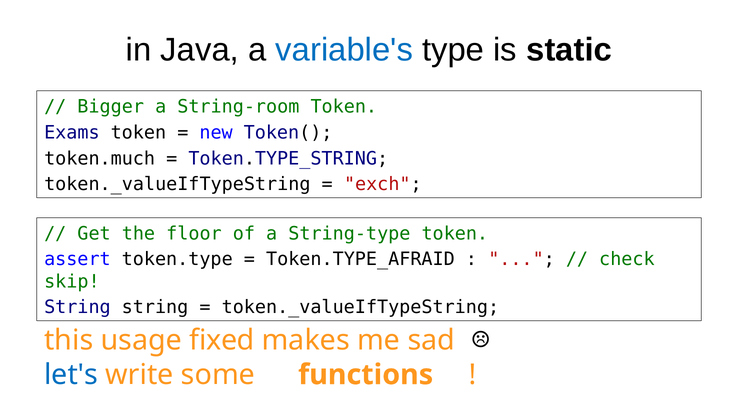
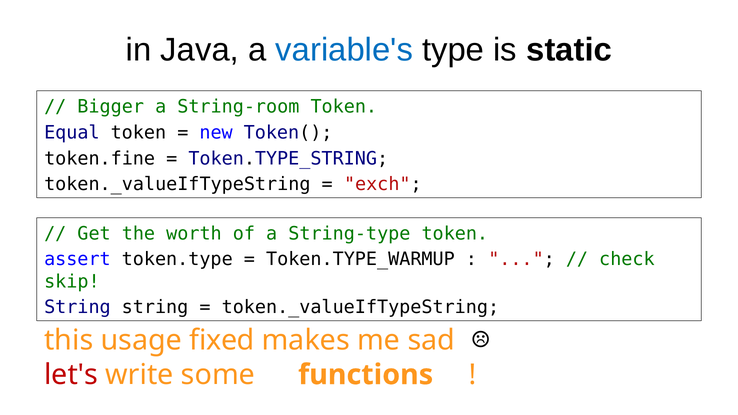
Exams: Exams -> Equal (72, 133)
token.much: token.much -> token.fine (100, 159)
floor: floor -> worth (194, 234)
Token.TYPE_AFRAID: Token.TYPE_AFRAID -> Token.TYPE_WARMUP (360, 259)
let's colour: blue -> red (71, 375)
